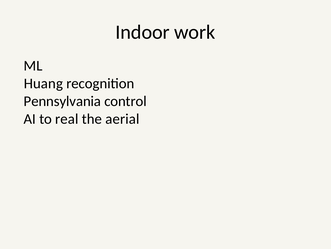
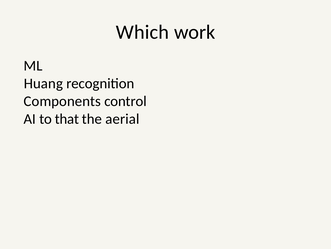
Indoor: Indoor -> Which (142, 32)
Pennsylvania: Pennsylvania -> Components (62, 101)
real: real -> that (67, 119)
